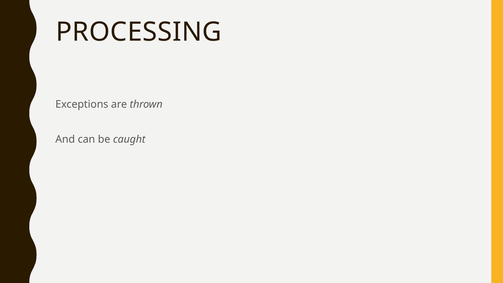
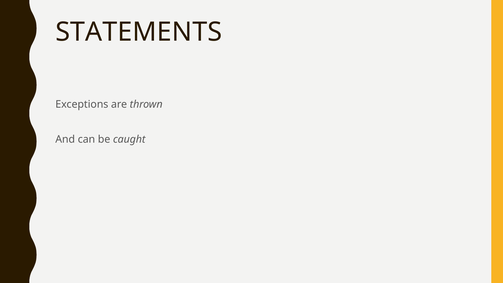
PROCESSING: PROCESSING -> STATEMENTS (139, 32)
